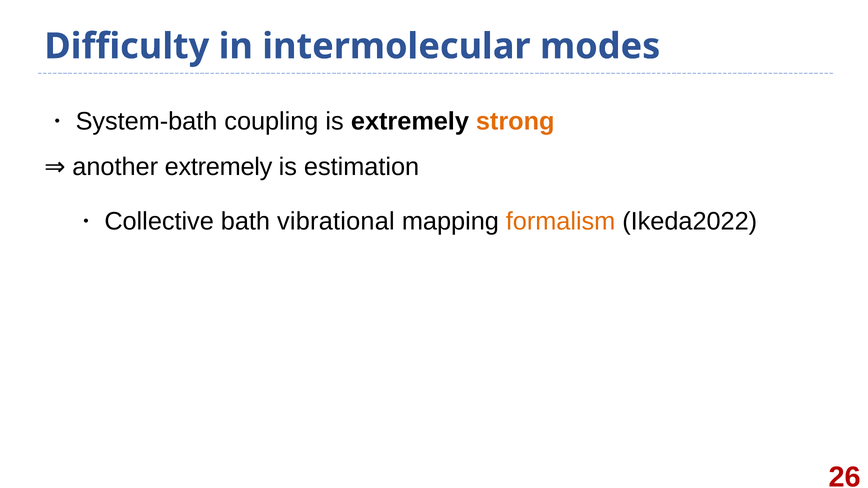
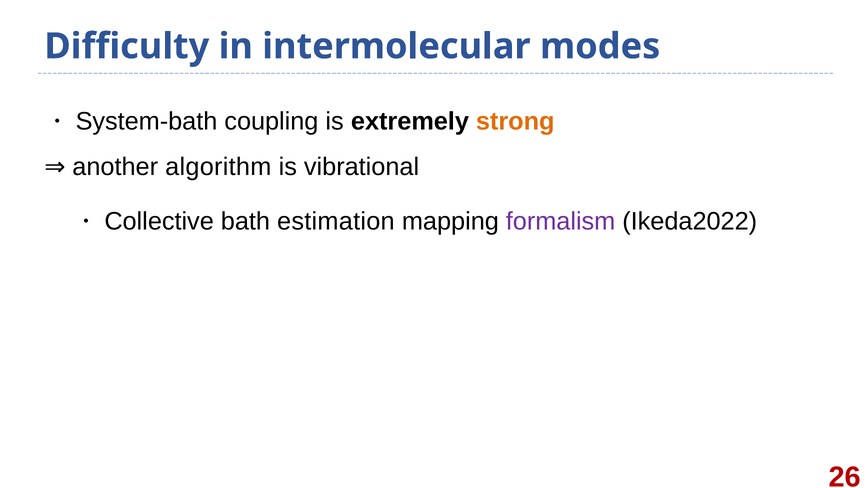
another extremely: extremely -> algorithm (218, 167)
estimation: estimation -> vibrational (362, 167)
vibrational: vibrational -> estimation (336, 222)
formalism colour: orange -> purple (561, 222)
